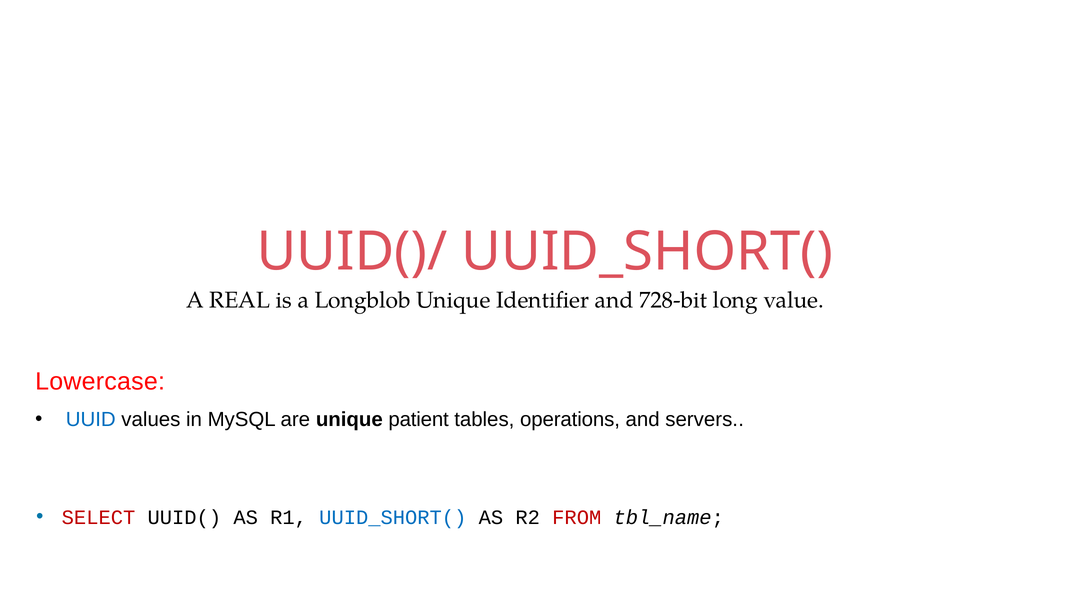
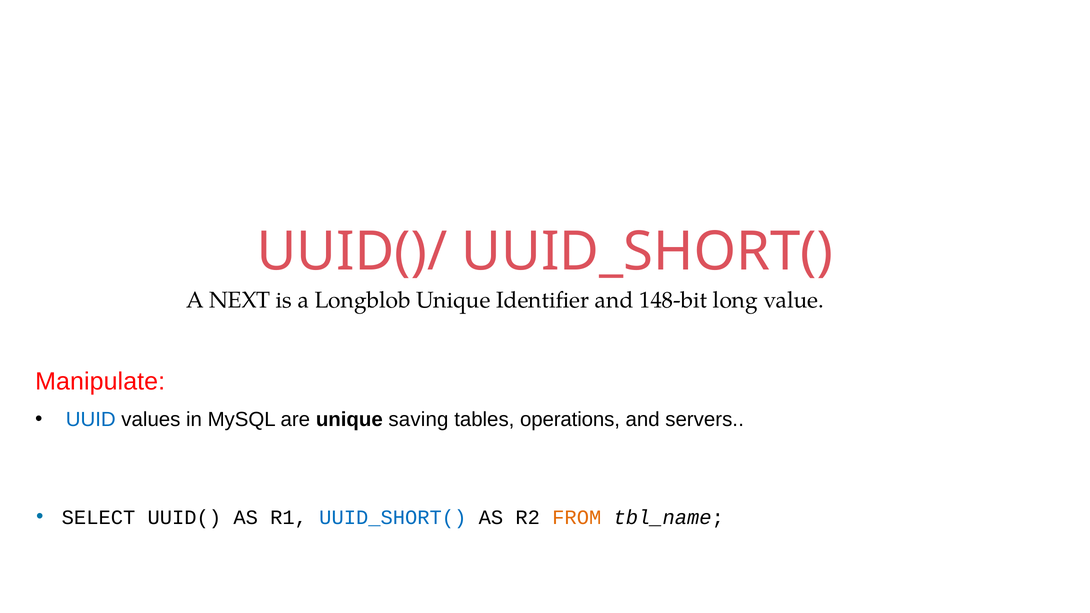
REAL: REAL -> NEXT (240, 300)
728-bit: 728-bit -> 148-bit (673, 300)
Lowercase: Lowercase -> Manipulate (100, 382)
patient: patient -> saving (418, 420)
SELECT colour: red -> black (99, 517)
FROM colour: red -> orange (577, 517)
